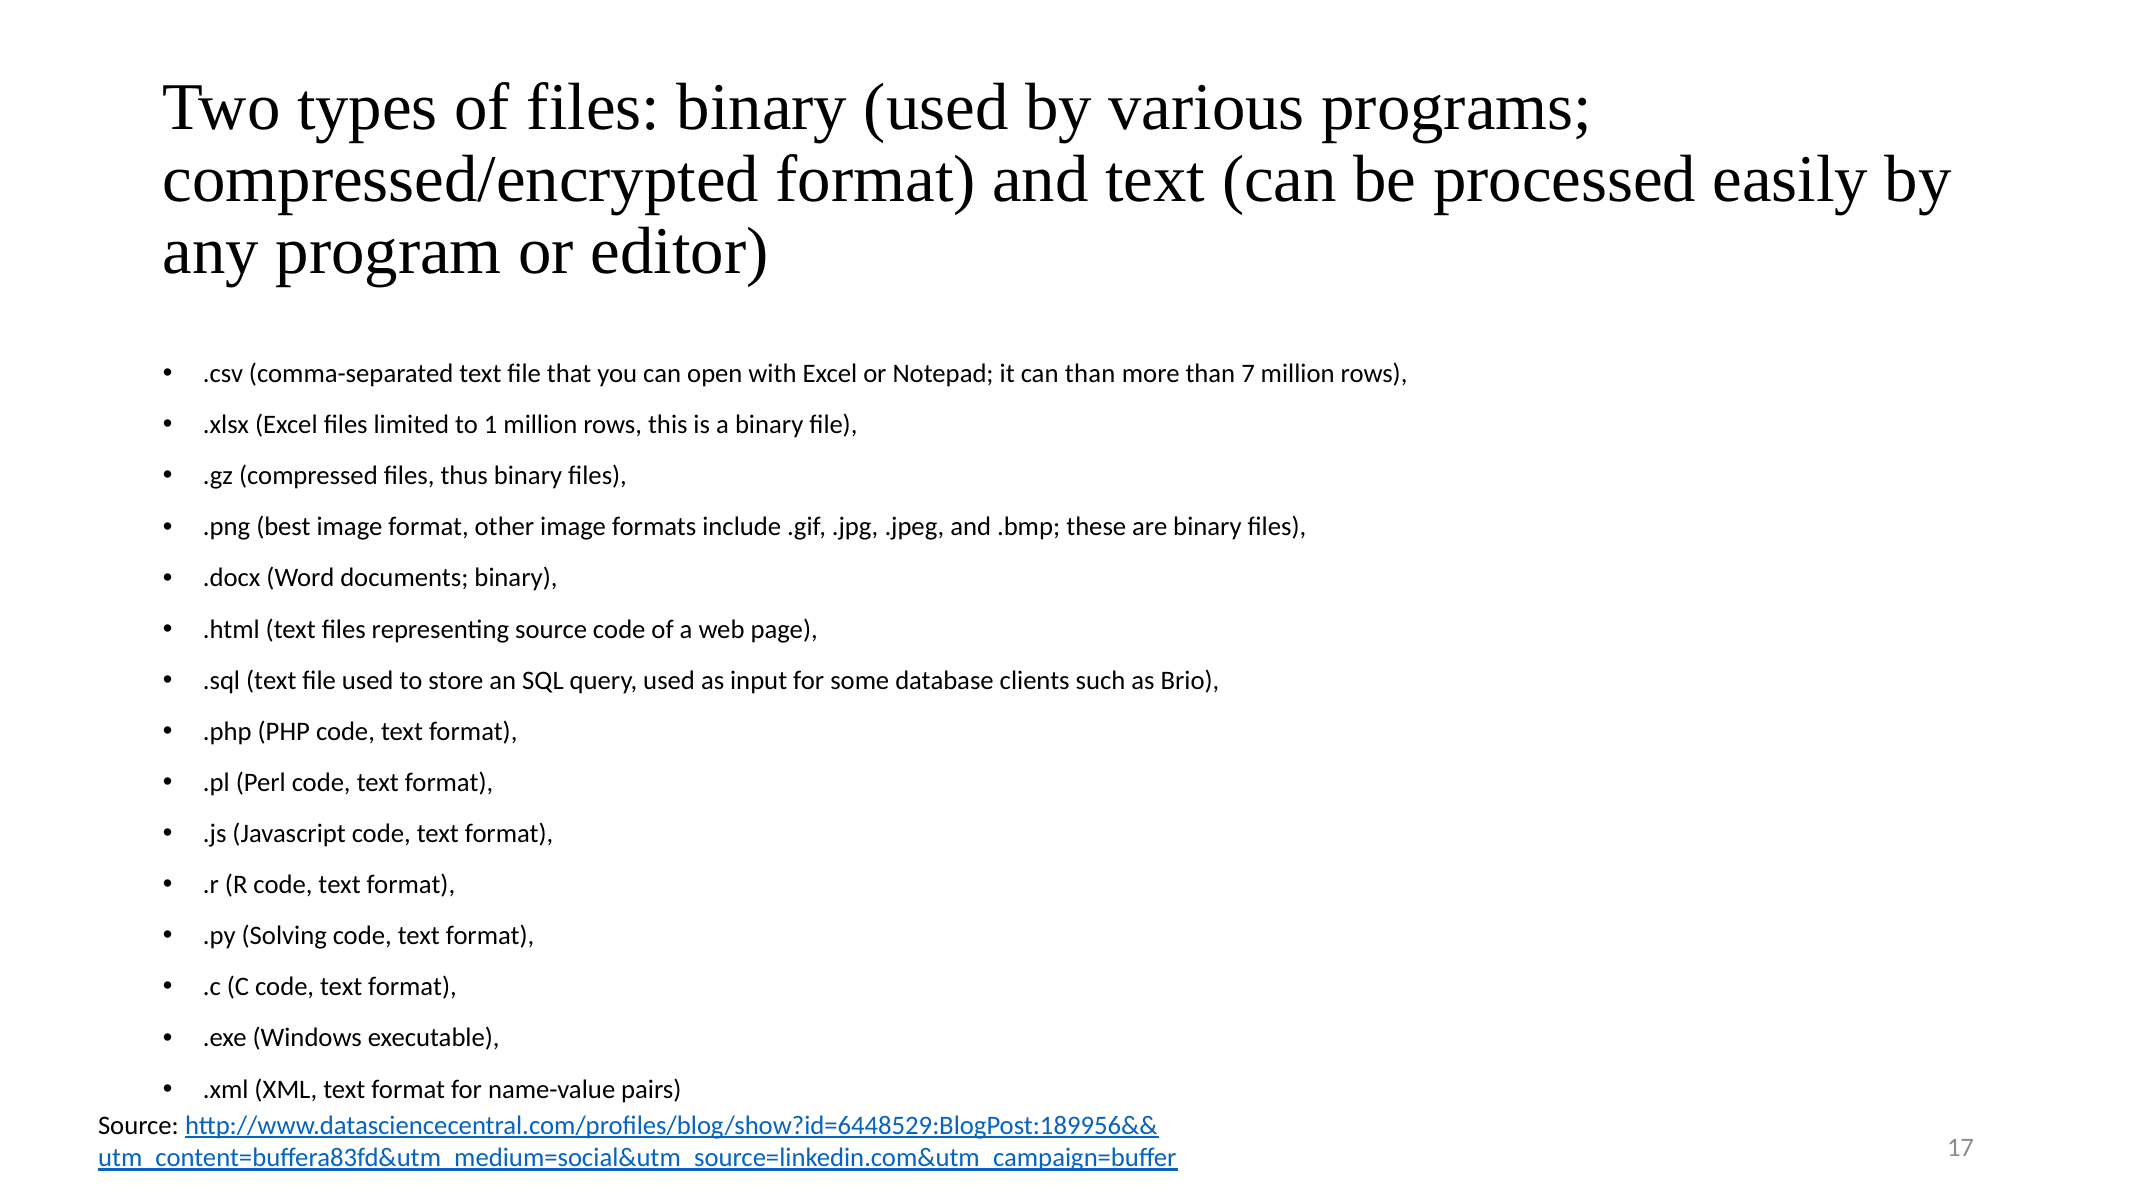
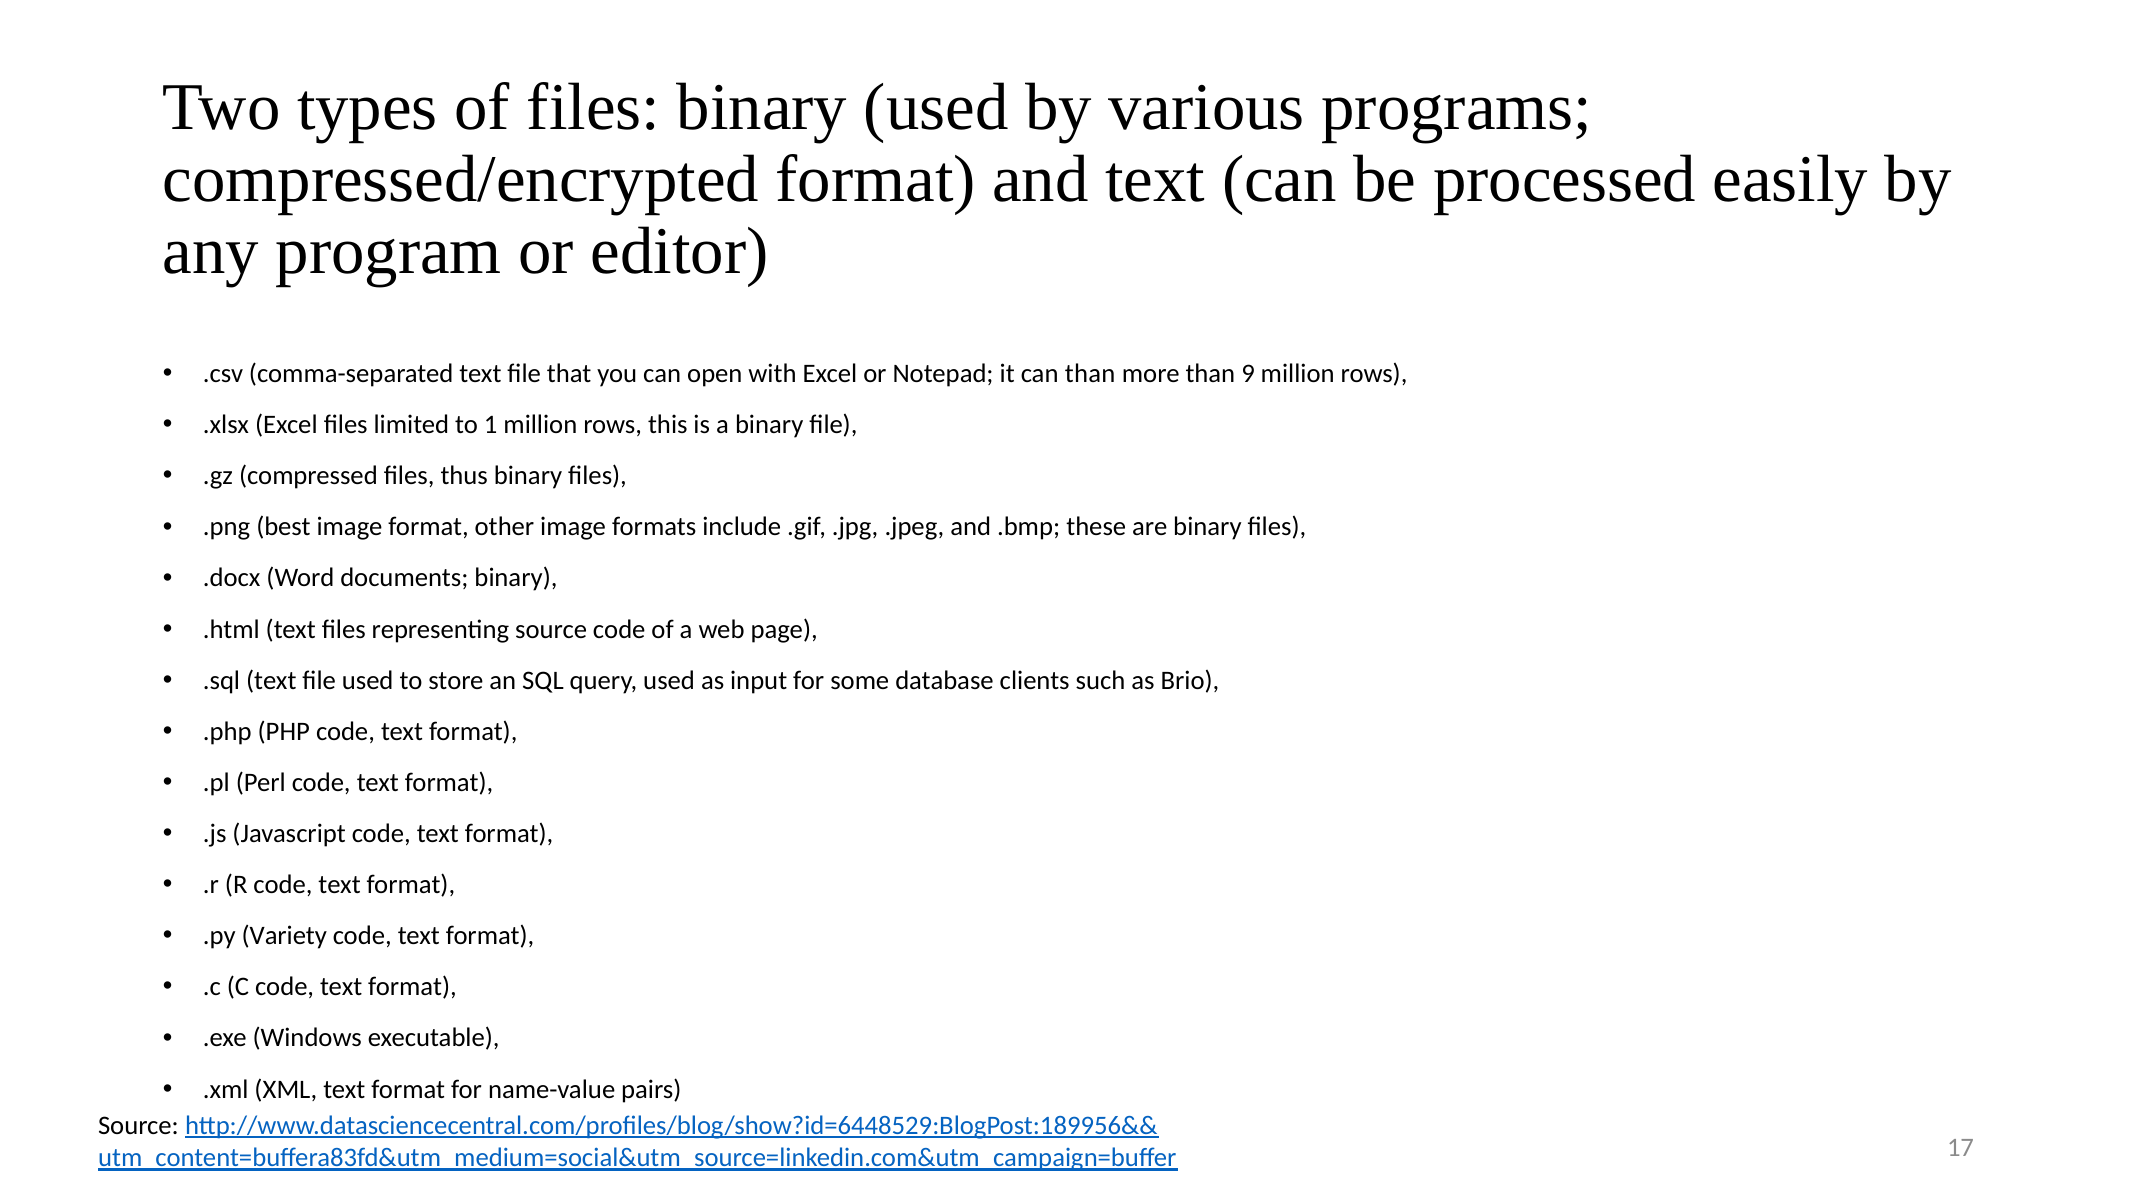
7: 7 -> 9 (1248, 374)
Solving: Solving -> Variety (284, 936)
